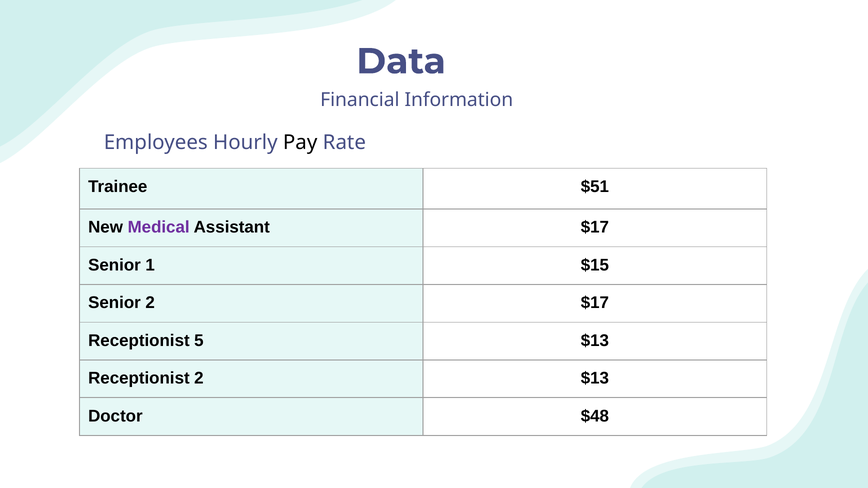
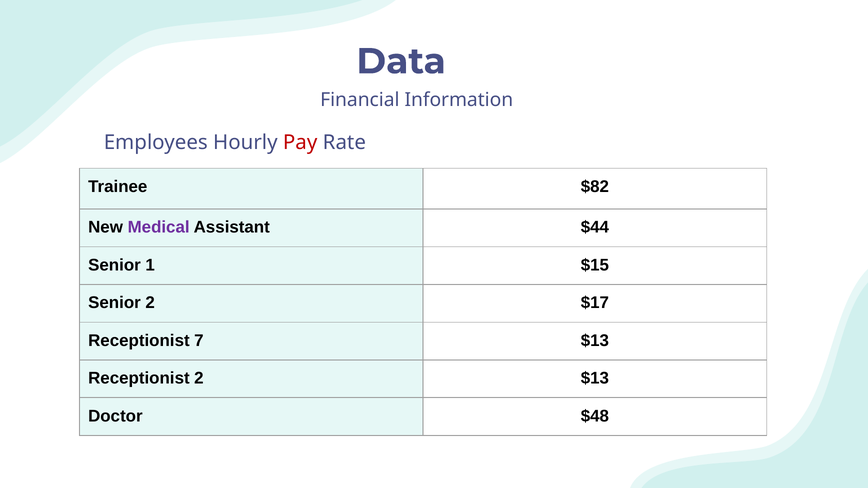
Pay colour: black -> red (300, 143)
$51: $51 -> $82 (595, 187)
Assistant $17: $17 -> $44 (595, 227)
5: 5 -> 7 (199, 341)
